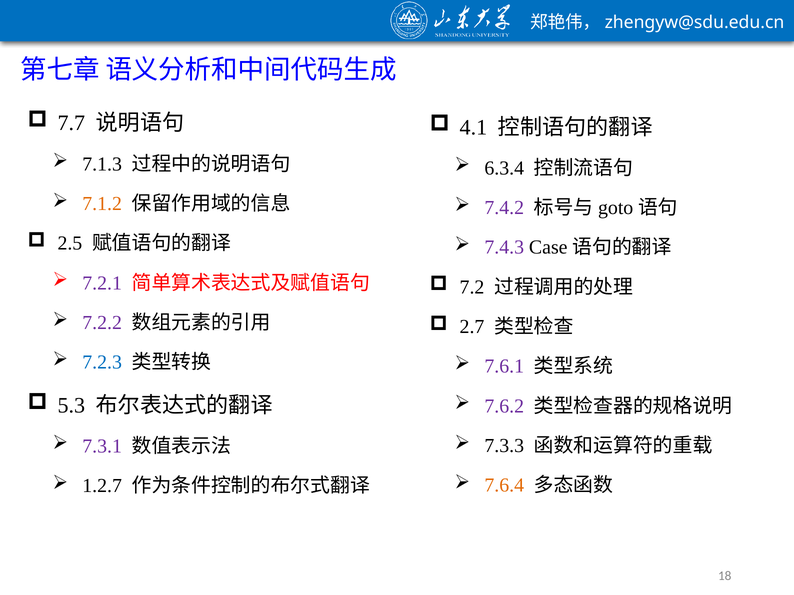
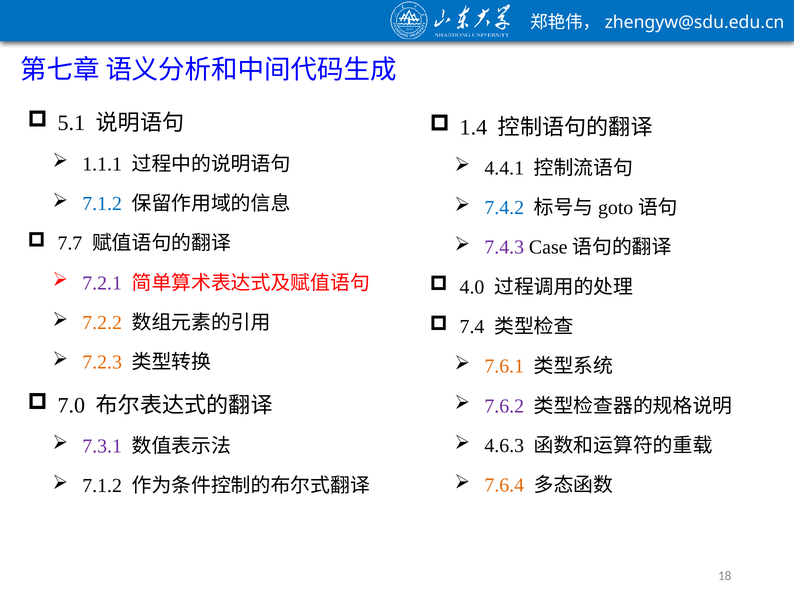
7.7: 7.7 -> 5.1 (71, 123)
4.1: 4.1 -> 1.4 (473, 127)
7.1.3: 7.1.3 -> 1.1.1 (102, 164)
6.3.4: 6.3.4 -> 4.4.1 (504, 168)
7.1.2 colour: orange -> blue (102, 204)
7.4.2 colour: purple -> blue (504, 208)
2.5: 2.5 -> 7.7 (70, 244)
7.2: 7.2 -> 4.0 (472, 287)
7.2.2 colour: purple -> orange (102, 323)
2.7: 2.7 -> 7.4 (472, 327)
7.2.3 colour: blue -> orange (102, 363)
7.6.1 colour: purple -> orange (504, 367)
5.3: 5.3 -> 7.0 (71, 406)
7.3.3: 7.3.3 -> 4.6.3 (504, 446)
1.2.7: 1.2.7 -> 7.1.2 (102, 486)
